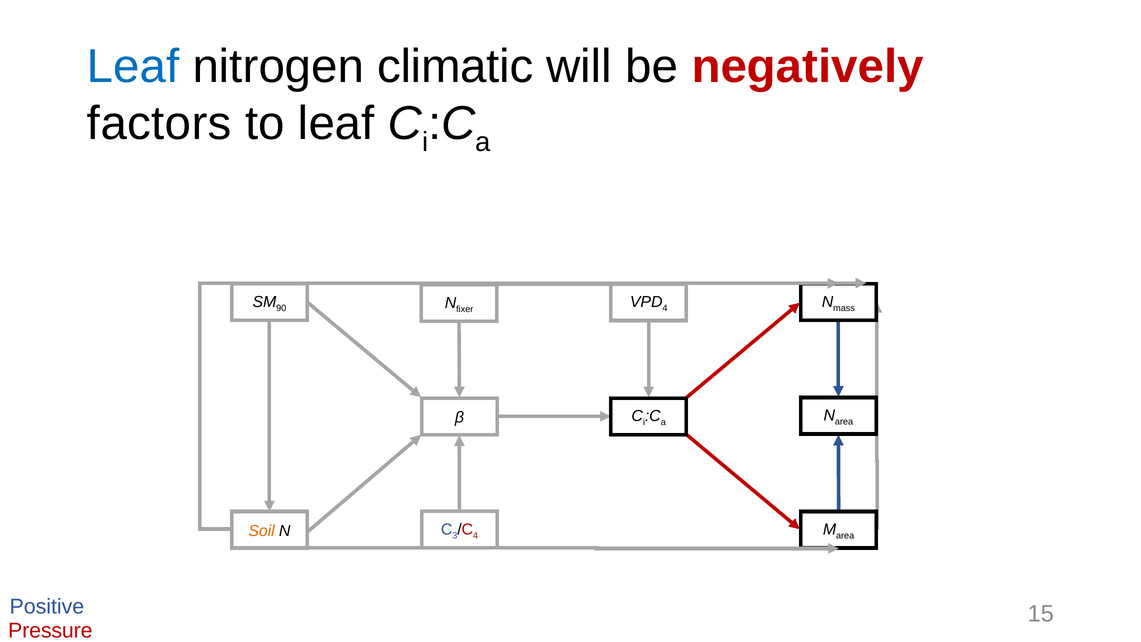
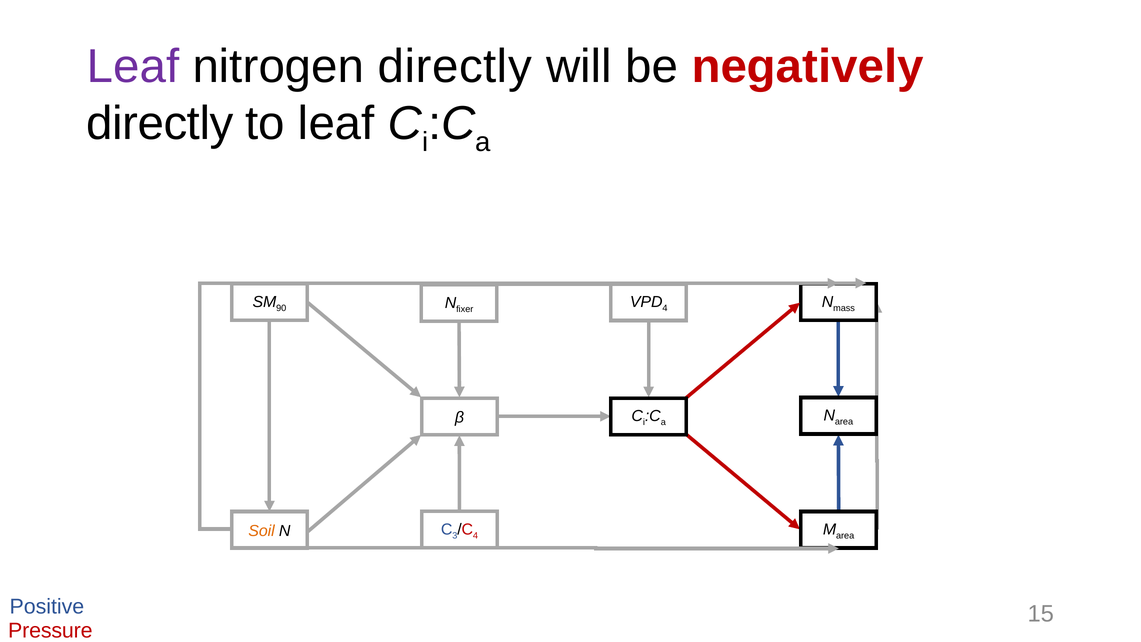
Leaf colour: blue -> purple (133, 67)
nitrogen climatic: climatic -> directly (455, 67)
factors: factors -> directly (160, 124)
